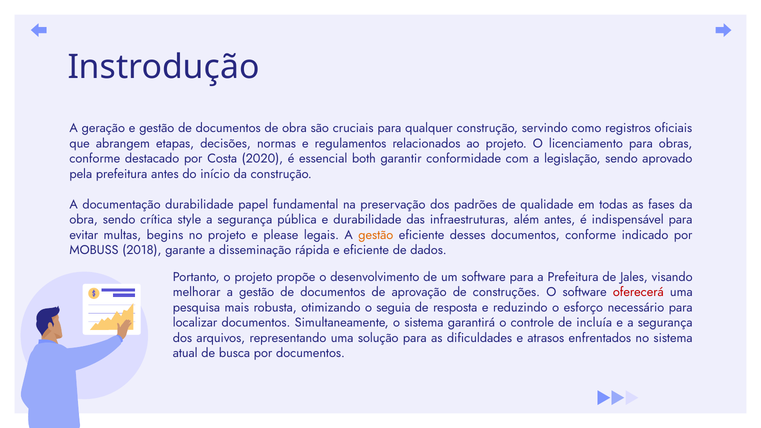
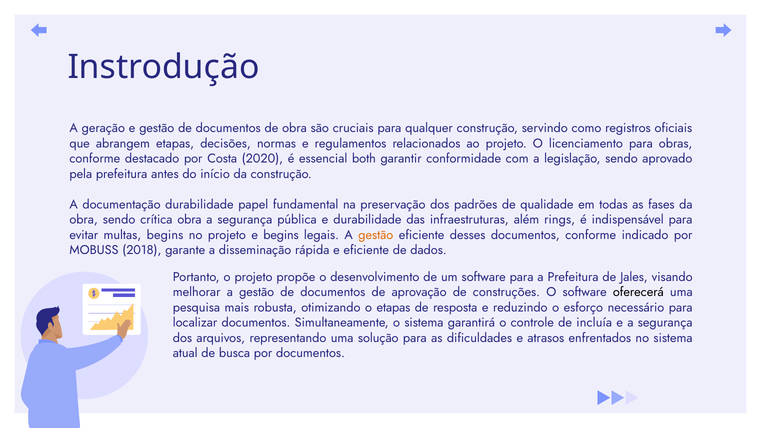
crítica style: style -> obra (189, 220)
além antes: antes -> rings (560, 220)
e please: please -> begins (281, 235)
oferecerá colour: red -> black (638, 292)
o seguia: seguia -> etapas (393, 307)
